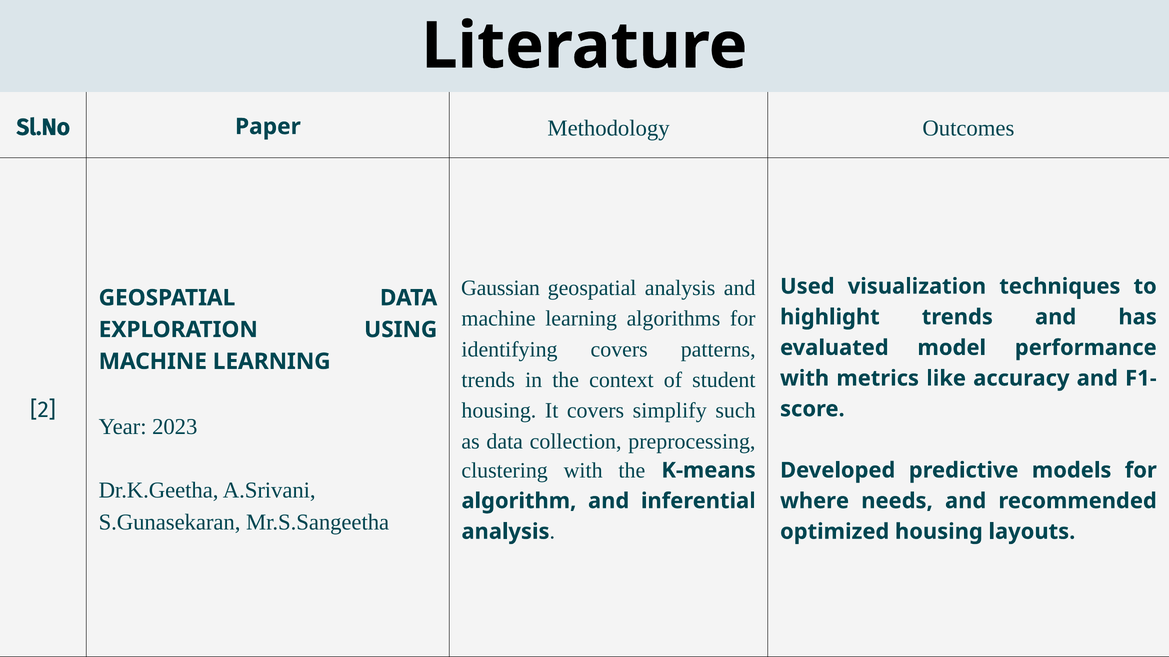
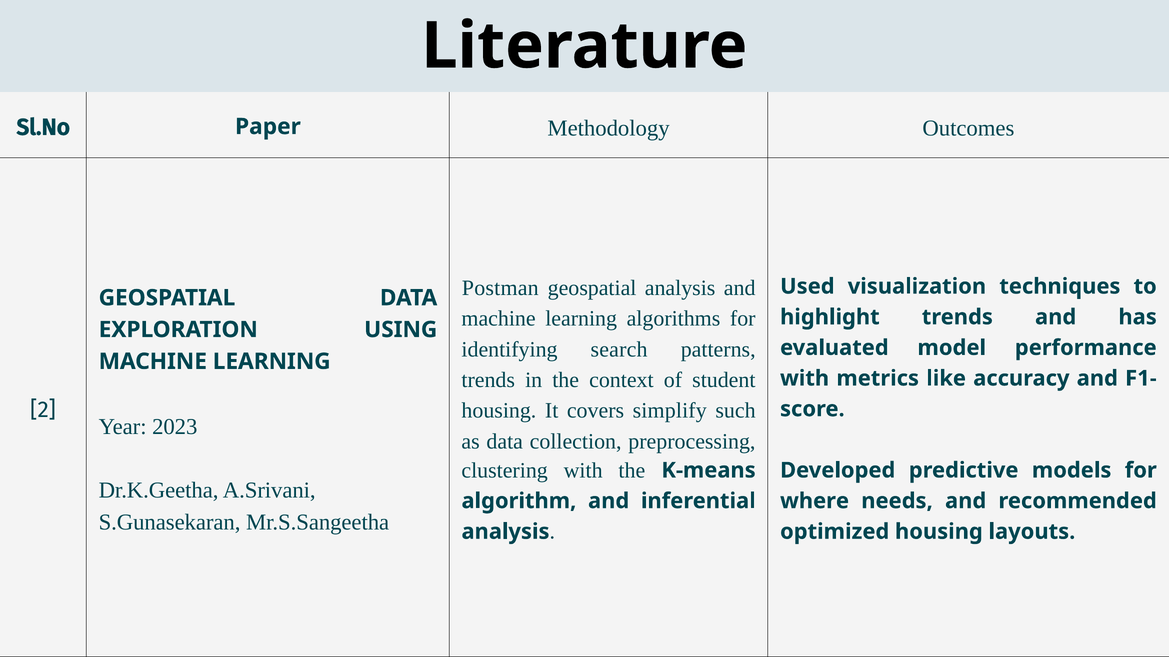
Gaussian: Gaussian -> Postman (500, 288)
identifying covers: covers -> search (619, 350)
